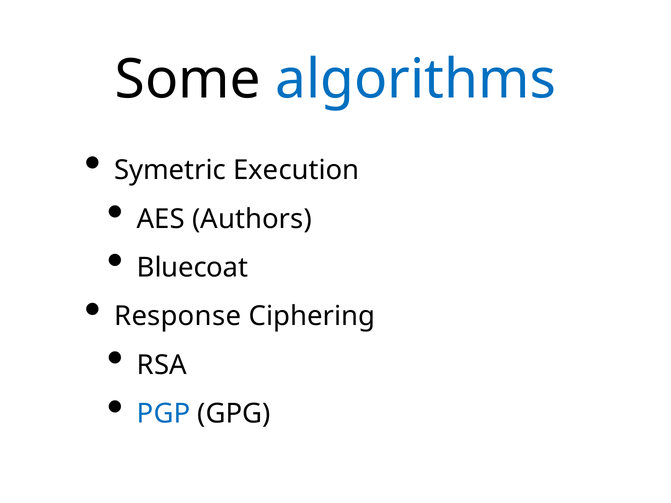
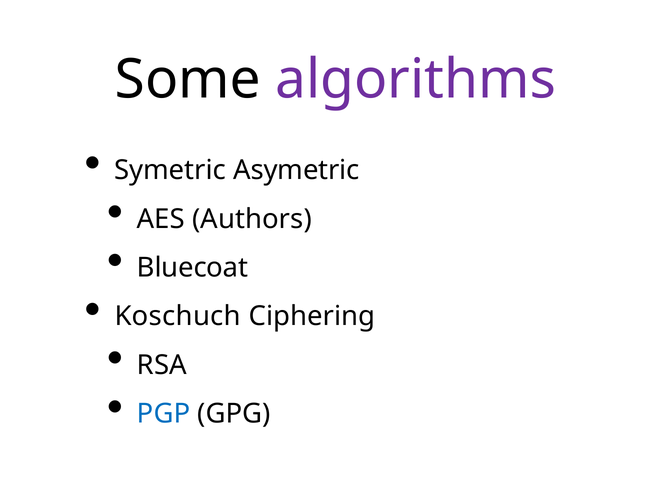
algorithms colour: blue -> purple (416, 80)
Execution: Execution -> Asymetric (296, 170)
Response: Response -> Koschuch (178, 317)
